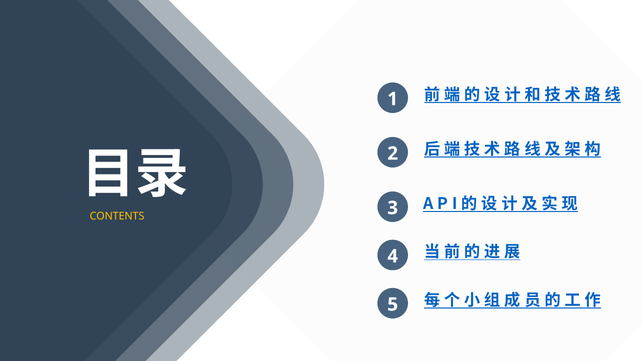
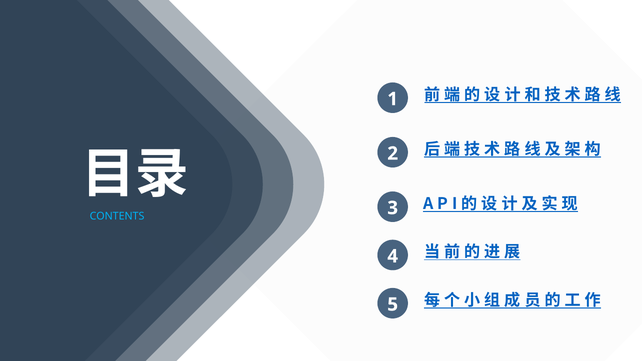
CONTENTS colour: yellow -> light blue (117, 216)
